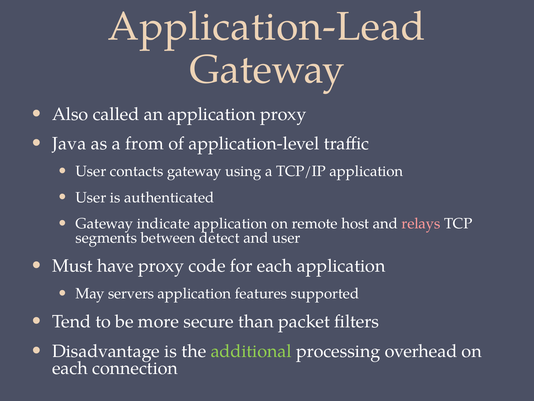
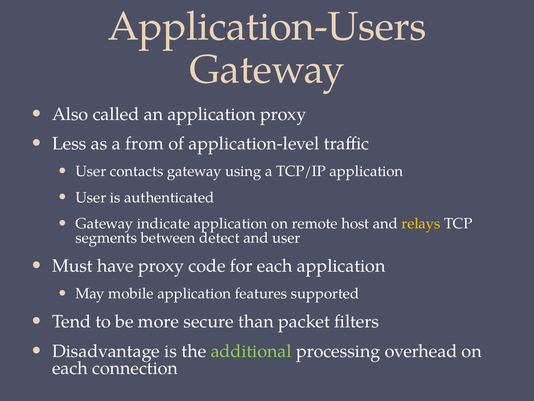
Application-Lead: Application-Lead -> Application-Users (267, 27)
Java: Java -> Less (69, 144)
relays colour: pink -> yellow (421, 223)
servers: servers -> mobile (131, 293)
